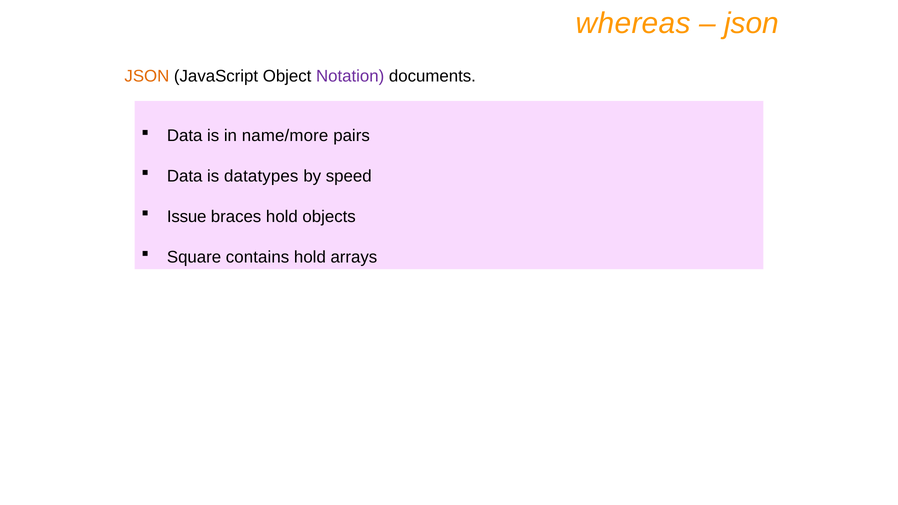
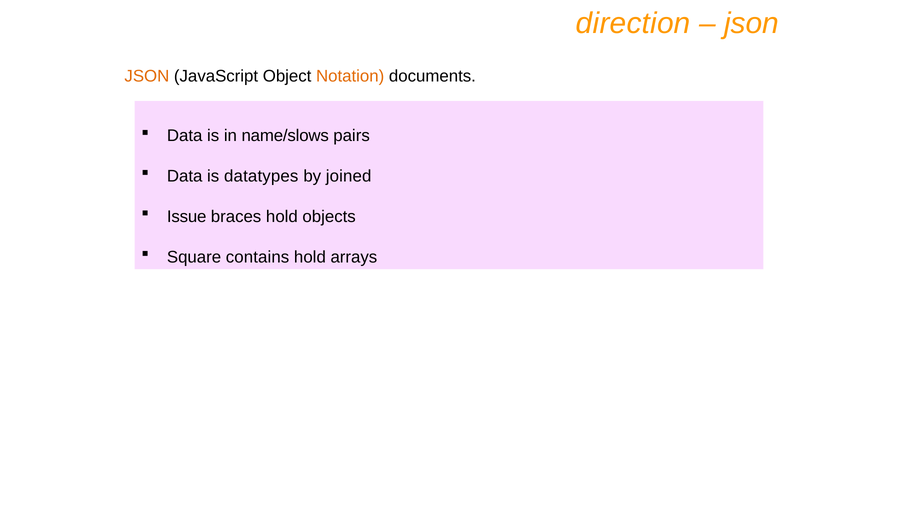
whereas: whereas -> direction (633, 23)
Notation colour: purple -> orange (350, 76)
name/more: name/more -> name/slows (285, 136)
speed: speed -> joined (349, 176)
